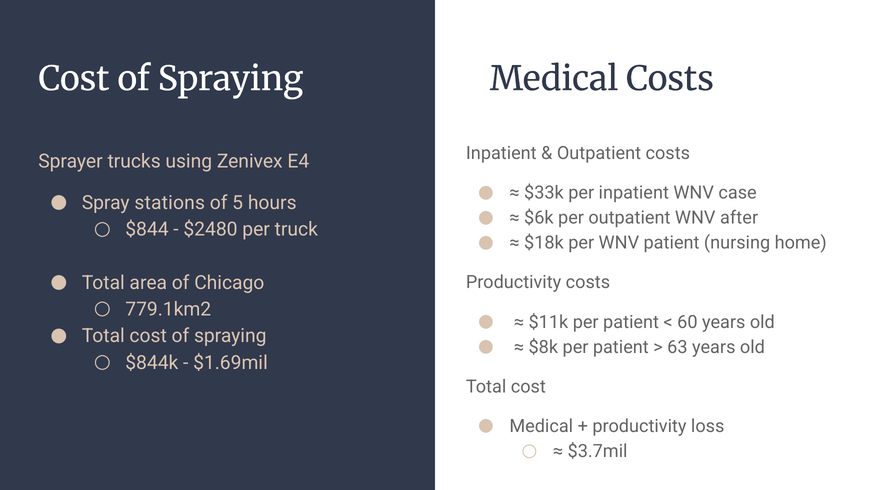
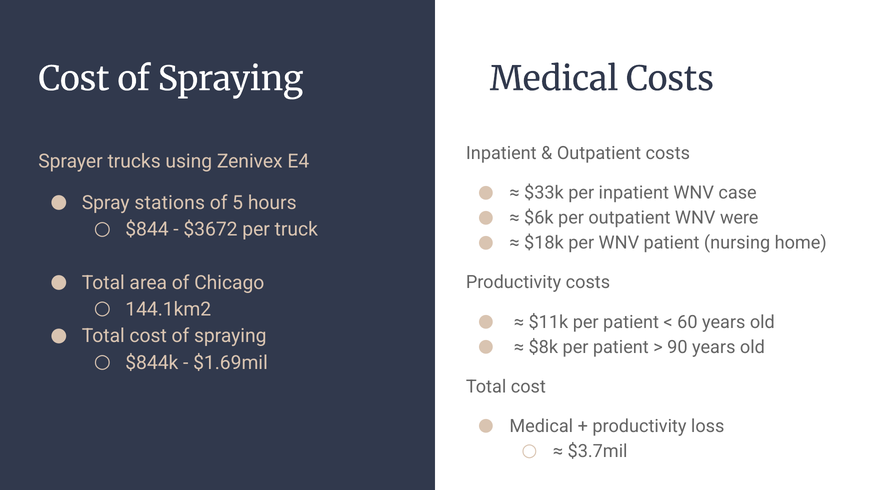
after: after -> were (739, 218)
$2480: $2480 -> $3672 (210, 229)
779.1km2: 779.1km2 -> 144.1km2 (168, 309)
63: 63 -> 90 (677, 347)
